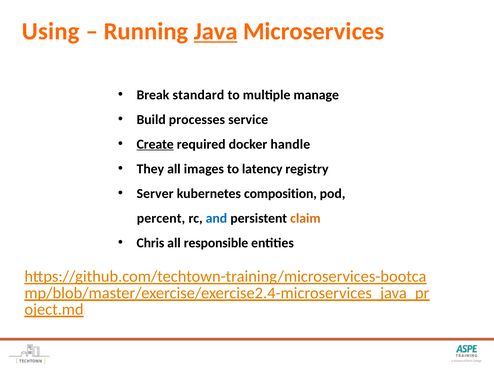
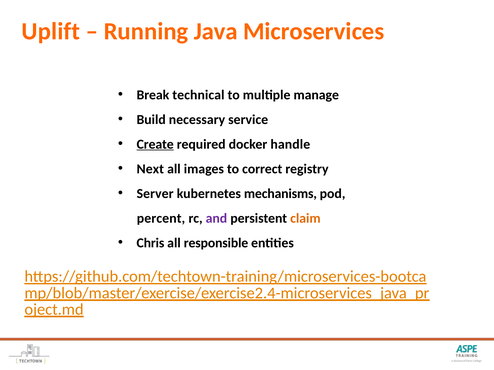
Using: Using -> Uplift (51, 32)
Java underline: present -> none (216, 32)
standard: standard -> technical (198, 95)
processes: processes -> necessary (197, 120)
They: They -> Next (150, 169)
latency: latency -> correct (262, 169)
composition: composition -> mechanisms (280, 194)
and colour: blue -> purple (216, 218)
